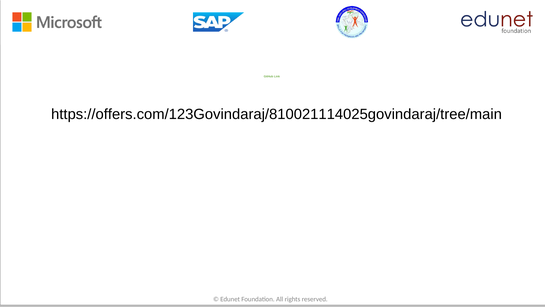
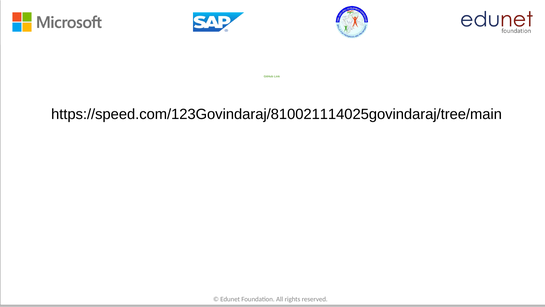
https://offers.com/123Govindaraj/810021114025govindaraj/tree/main: https://offers.com/123Govindaraj/810021114025govindaraj/tree/main -> https://speed.com/123Govindaraj/810021114025govindaraj/tree/main (277, 114)
